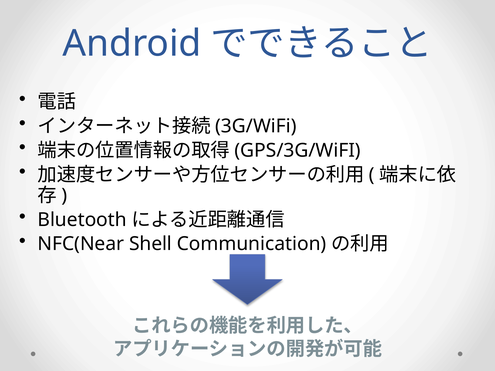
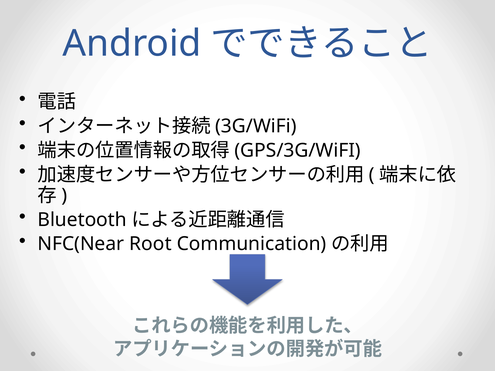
Shell: Shell -> Root (150, 244)
